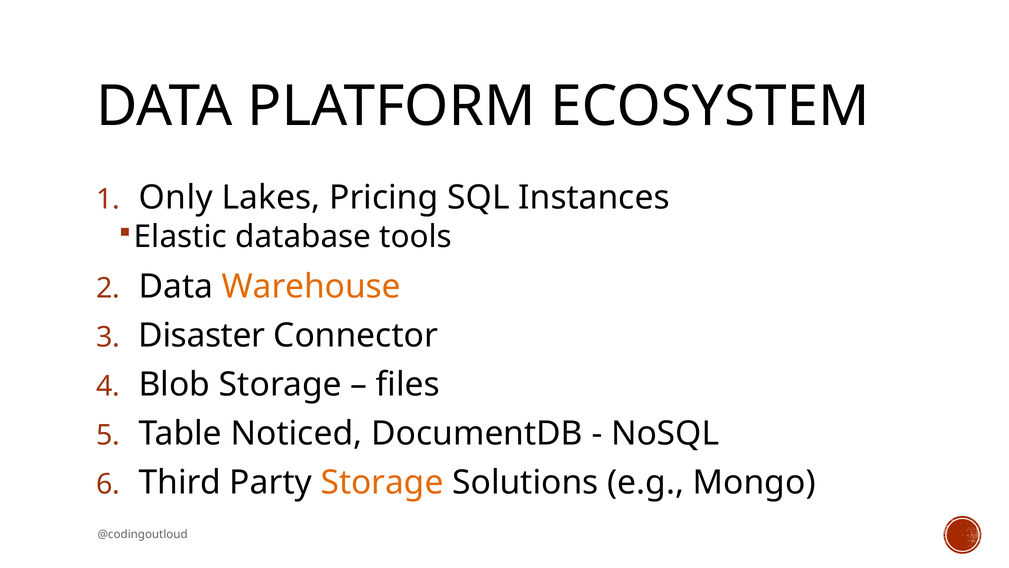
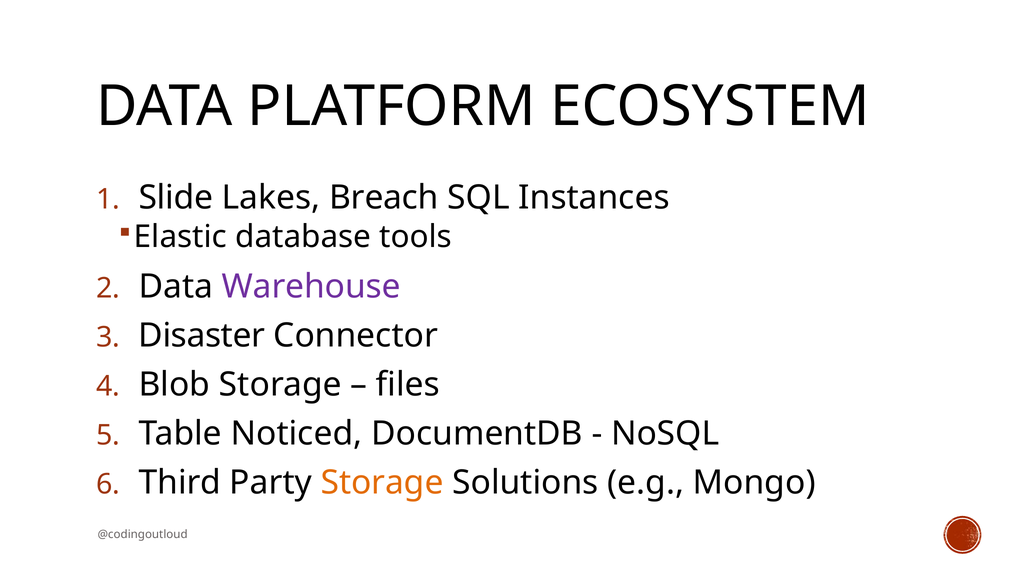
Only: Only -> Slide (176, 197)
Pricing: Pricing -> Breach (384, 197)
Warehouse colour: orange -> purple (311, 287)
